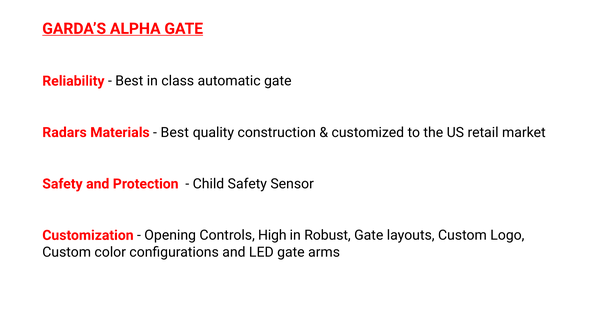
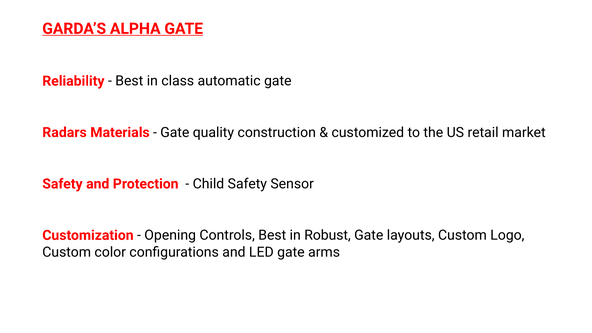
Best: Best -> Gate (175, 132)
Controls High: High -> Best (272, 235)
